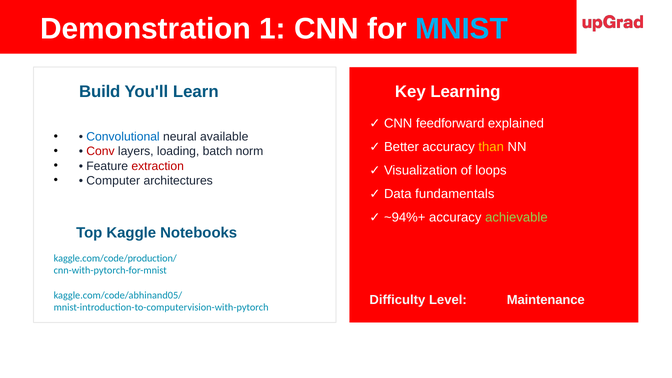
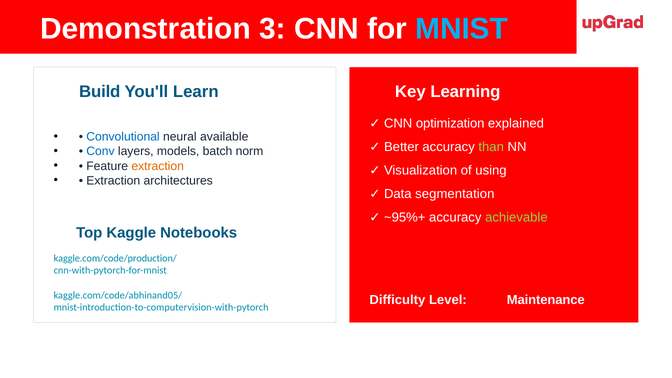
1: 1 -> 3 (272, 29)
feedforward: feedforward -> optimization (450, 124)
than colour: yellow -> light green (491, 147)
Conv colour: red -> blue (100, 151)
loading: loading -> models (178, 151)
extraction colour: red -> orange (158, 166)
loops: loops -> using (491, 171)
Computer: Computer -> Extraction (113, 181)
fundamentals: fundamentals -> segmentation (455, 194)
~94%+: ~94%+ -> ~95%+ (405, 218)
